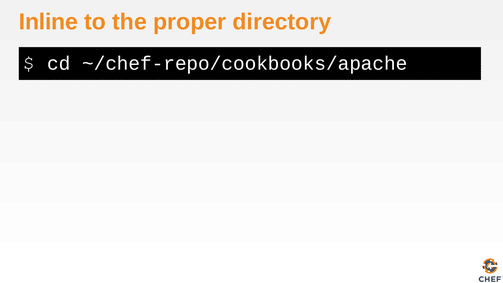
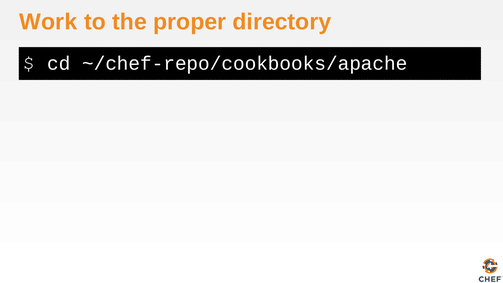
Inline: Inline -> Work (48, 22)
